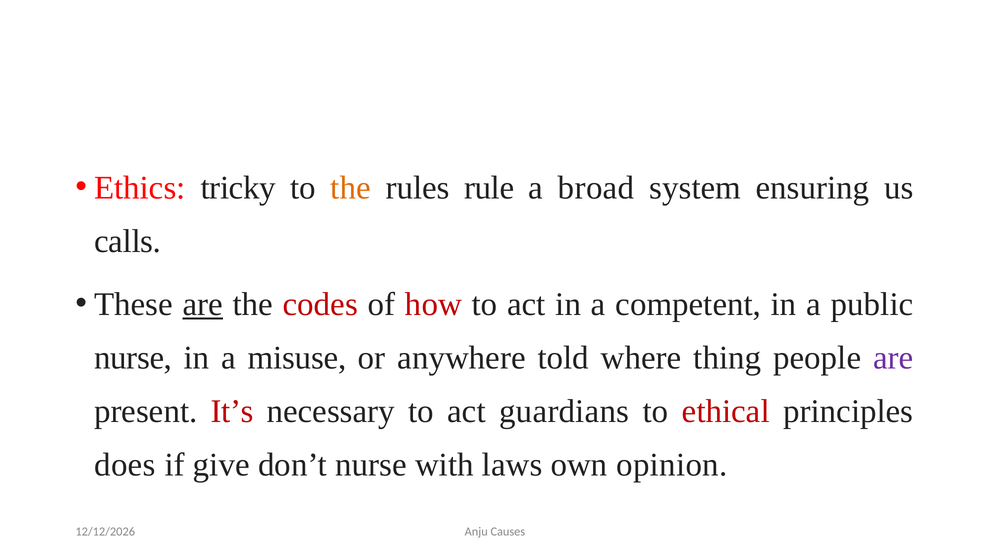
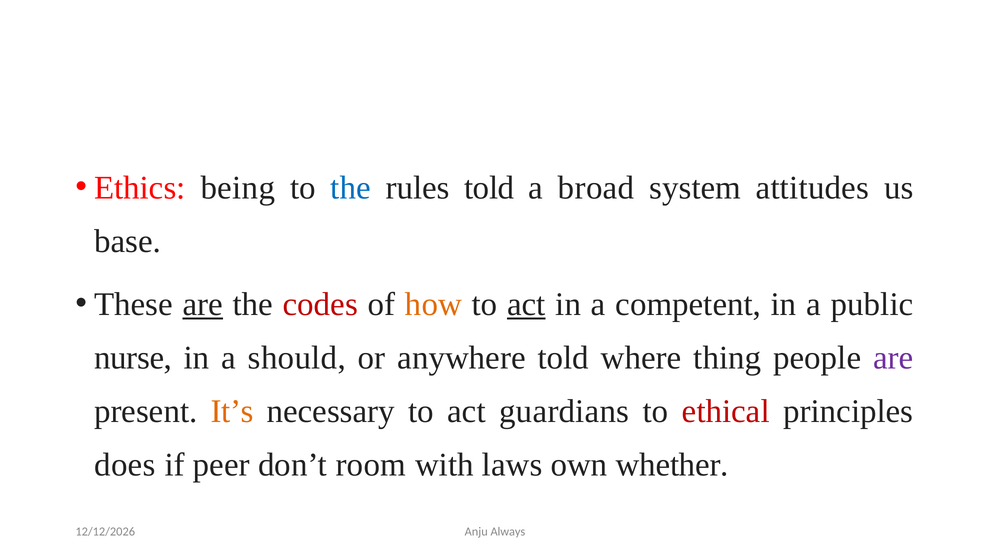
tricky: tricky -> being (238, 188)
the colour: orange -> blue (351, 188)
rules rule: rule -> told (489, 188)
ensuring: ensuring -> attitudes (812, 188)
calls: calls -> base (127, 241)
how colour: red -> orange (433, 304)
act underline: none -> present (526, 304)
misuse: misuse -> should (297, 358)
It’s colour: red -> orange (232, 411)
give: give -> peer (221, 465)
don’t nurse: nurse -> room (371, 465)
opinion: opinion -> whether (672, 465)
Causes: Causes -> Always (508, 532)
